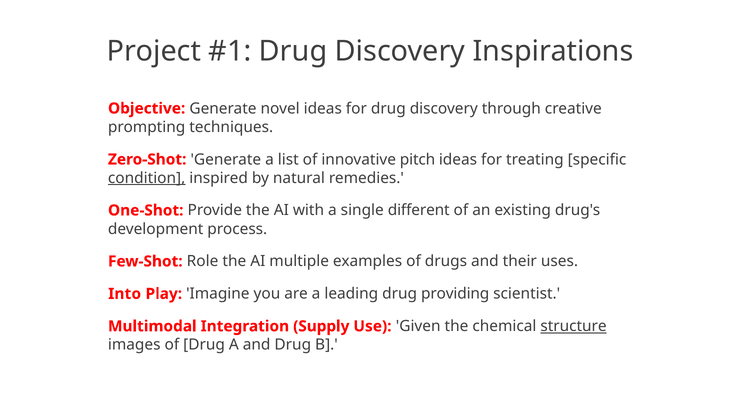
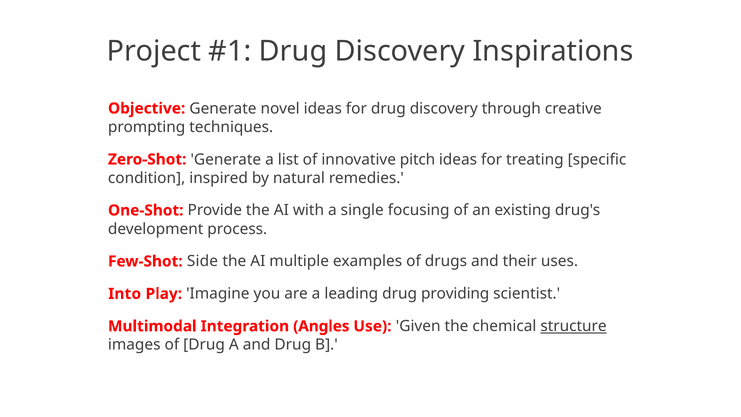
condition underline: present -> none (147, 178)
different: different -> focusing (419, 210)
Role: Role -> Side (202, 261)
Supply: Supply -> Angles (321, 326)
